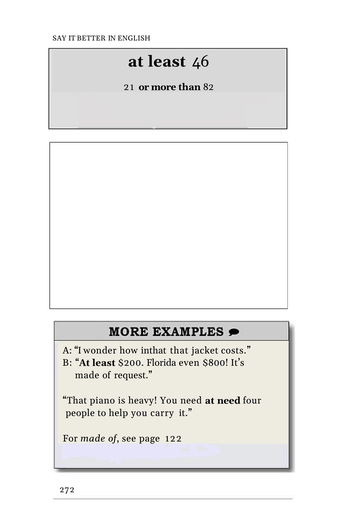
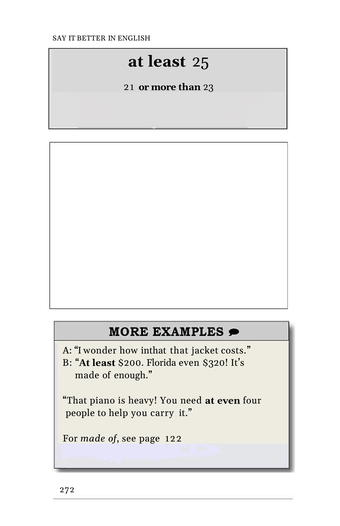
46: 46 -> 25 (201, 61)
82: 82 -> 23 (208, 87)
$800: $800 -> $320 (215, 363)
request: request -> enough (133, 375)
at need: need -> even (229, 400)
